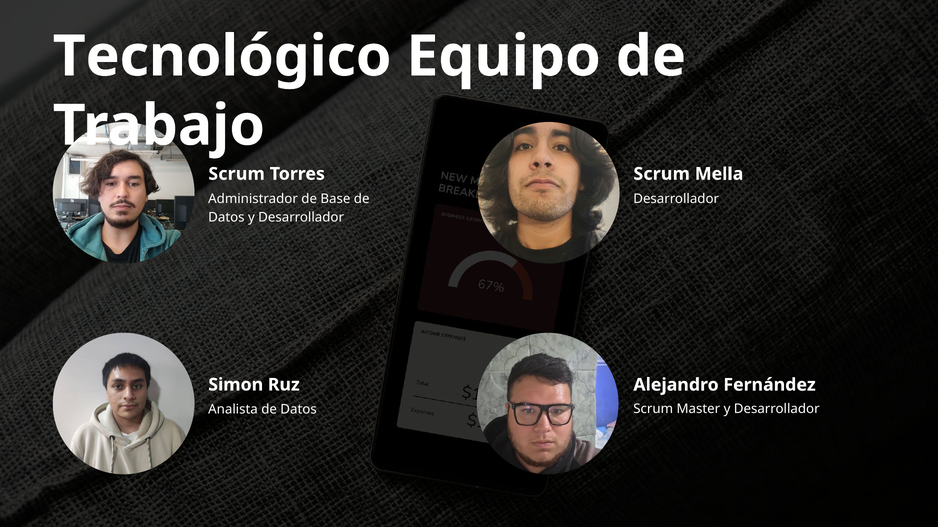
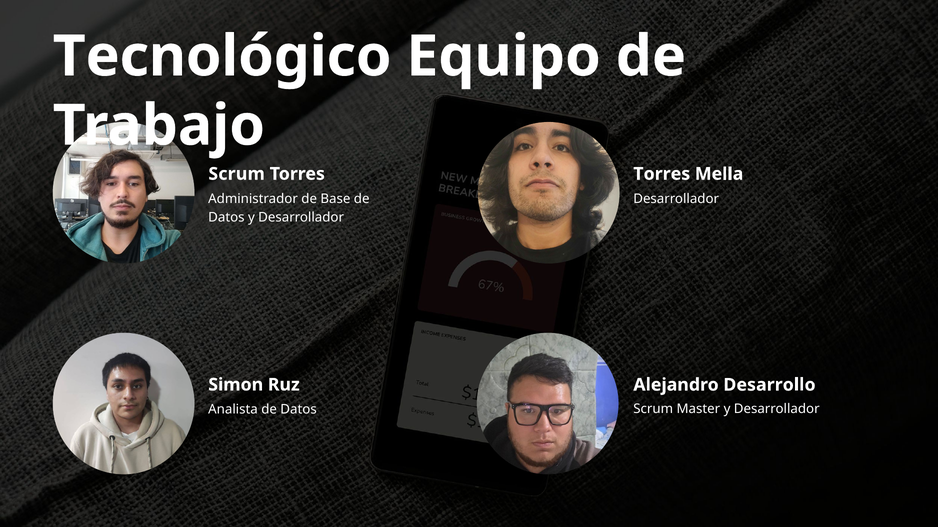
Scrum: Scrum -> Torres (662, 174)
Fernández: Fernández -> Desarrollo (769, 385)
